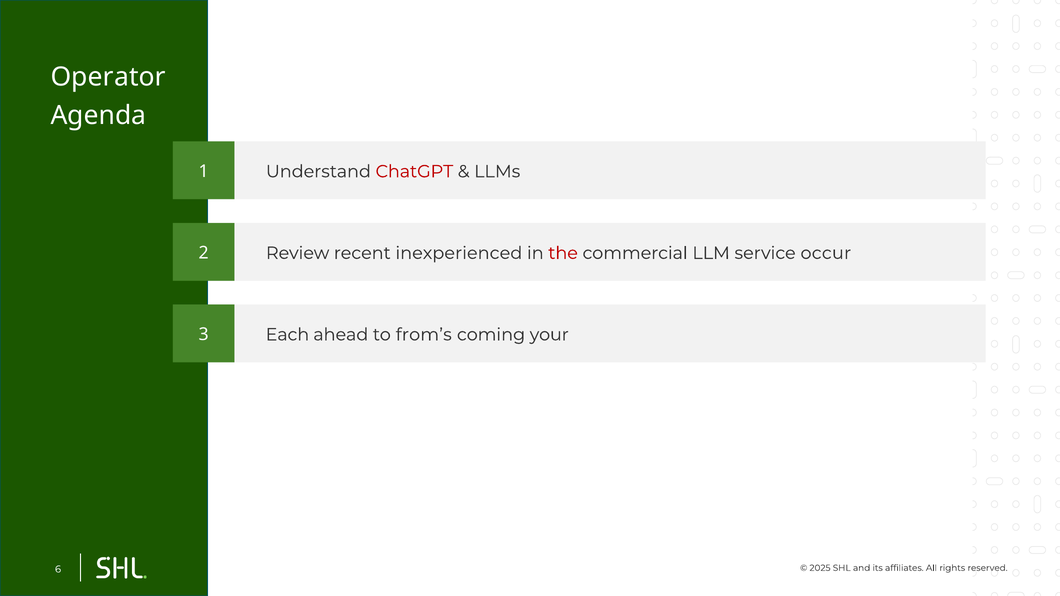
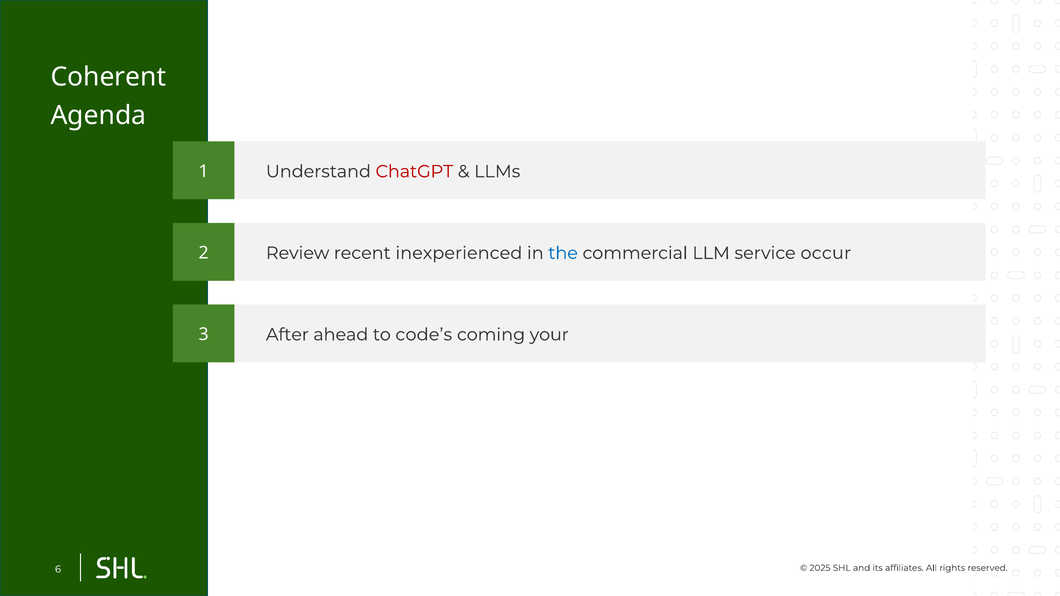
Operator: Operator -> Coherent (108, 77)
the colour: red -> blue (563, 253)
Each: Each -> After (287, 335)
from’s: from’s -> code’s (424, 335)
